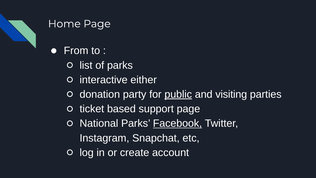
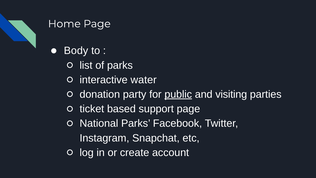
From: From -> Body (76, 51)
either: either -> water (144, 80)
Facebook underline: present -> none (178, 123)
